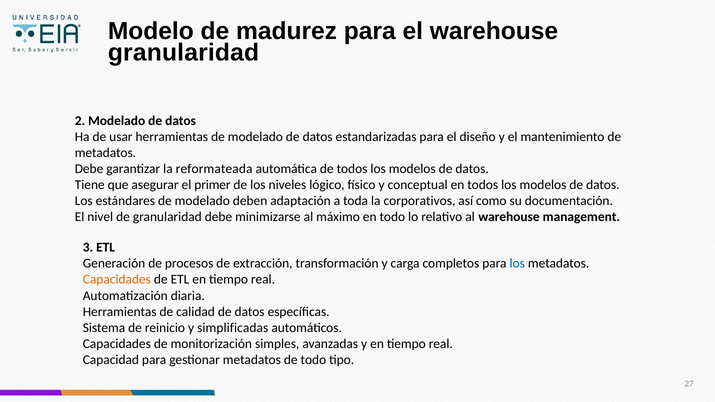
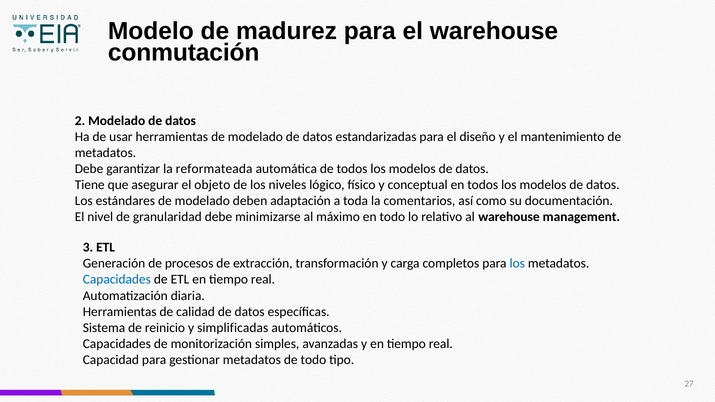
granularidad: granularidad -> conmutación (184, 52)
primer: primer -> objeto (212, 185)
corporativos: corporativos -> comentarios (419, 201)
Capacidades colour: orange -> blue (117, 280)
